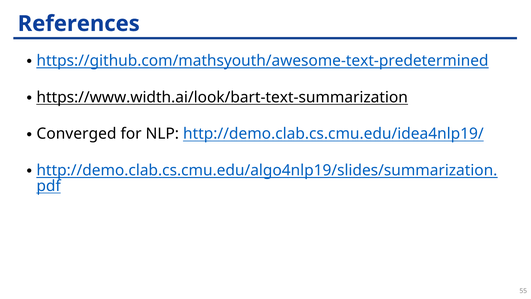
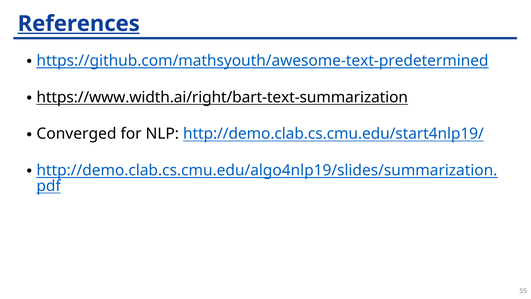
References underline: none -> present (79, 24)
https://www.width.ai/look/bart-text-summarization: https://www.width.ai/look/bart-text-summarization -> https://www.width.ai/right/bart-text-summarization (222, 97)
http://demo.clab.cs.cmu.edu/idea4nlp19/: http://demo.clab.cs.cmu.edu/idea4nlp19/ -> http://demo.clab.cs.cmu.edu/start4nlp19/ (333, 134)
